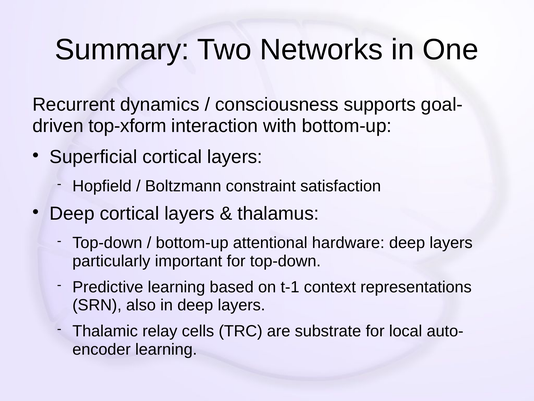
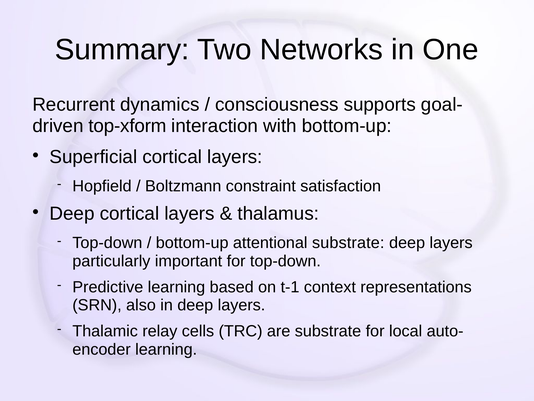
attentional hardware: hardware -> substrate (348, 243)
